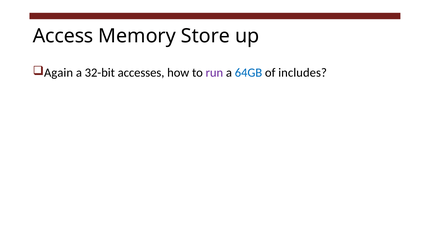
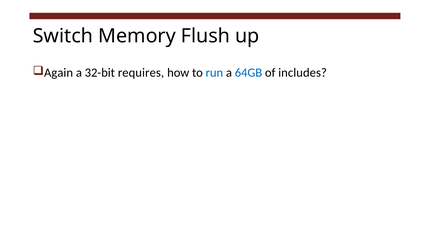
Access: Access -> Switch (63, 36)
Store: Store -> Flush (205, 36)
accesses: accesses -> requires (141, 73)
run colour: purple -> blue (214, 73)
